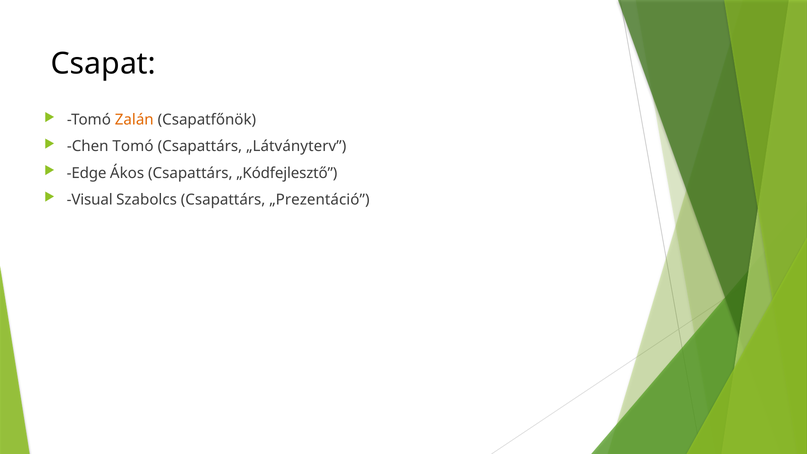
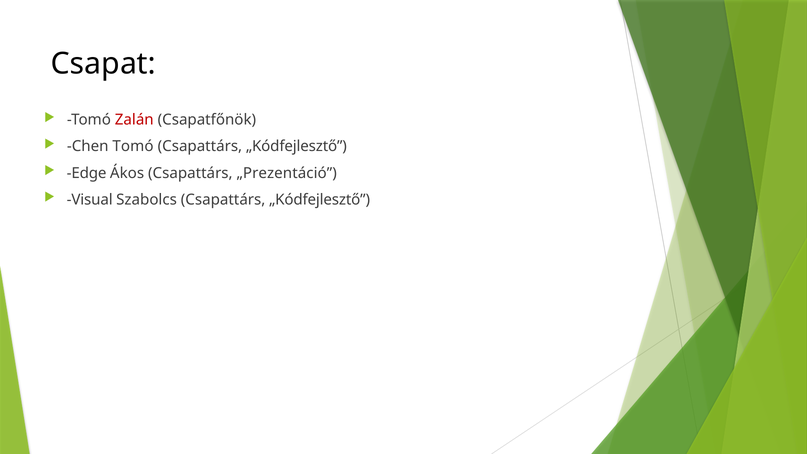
Zalán colour: orange -> red (134, 120)
„Látványterv: „Látványterv -> „Kódfejlesztő (296, 146)
„Kódfejlesztő: „Kódfejlesztő -> „Prezentáció (287, 173)
Szabolcs Csapattárs „Prezentáció: „Prezentáció -> „Kódfejlesztő (320, 200)
